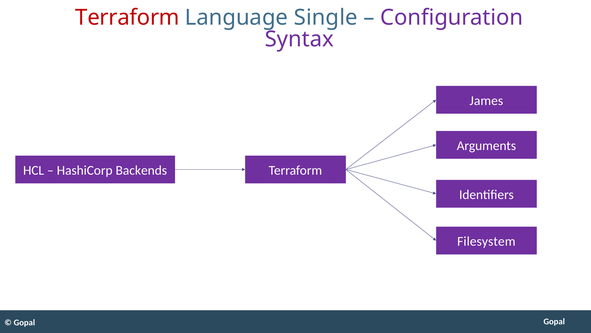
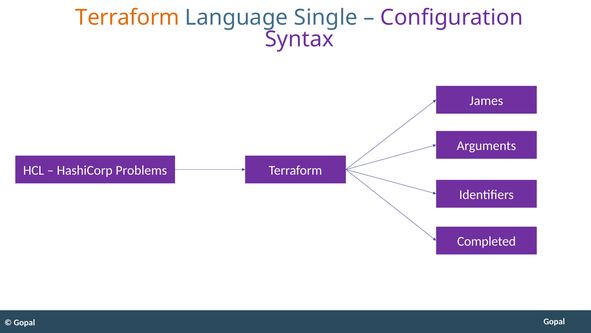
Terraform colour: red -> orange (127, 18)
Backends: Backends -> Problems (141, 170)
Filesystem: Filesystem -> Completed (486, 241)
